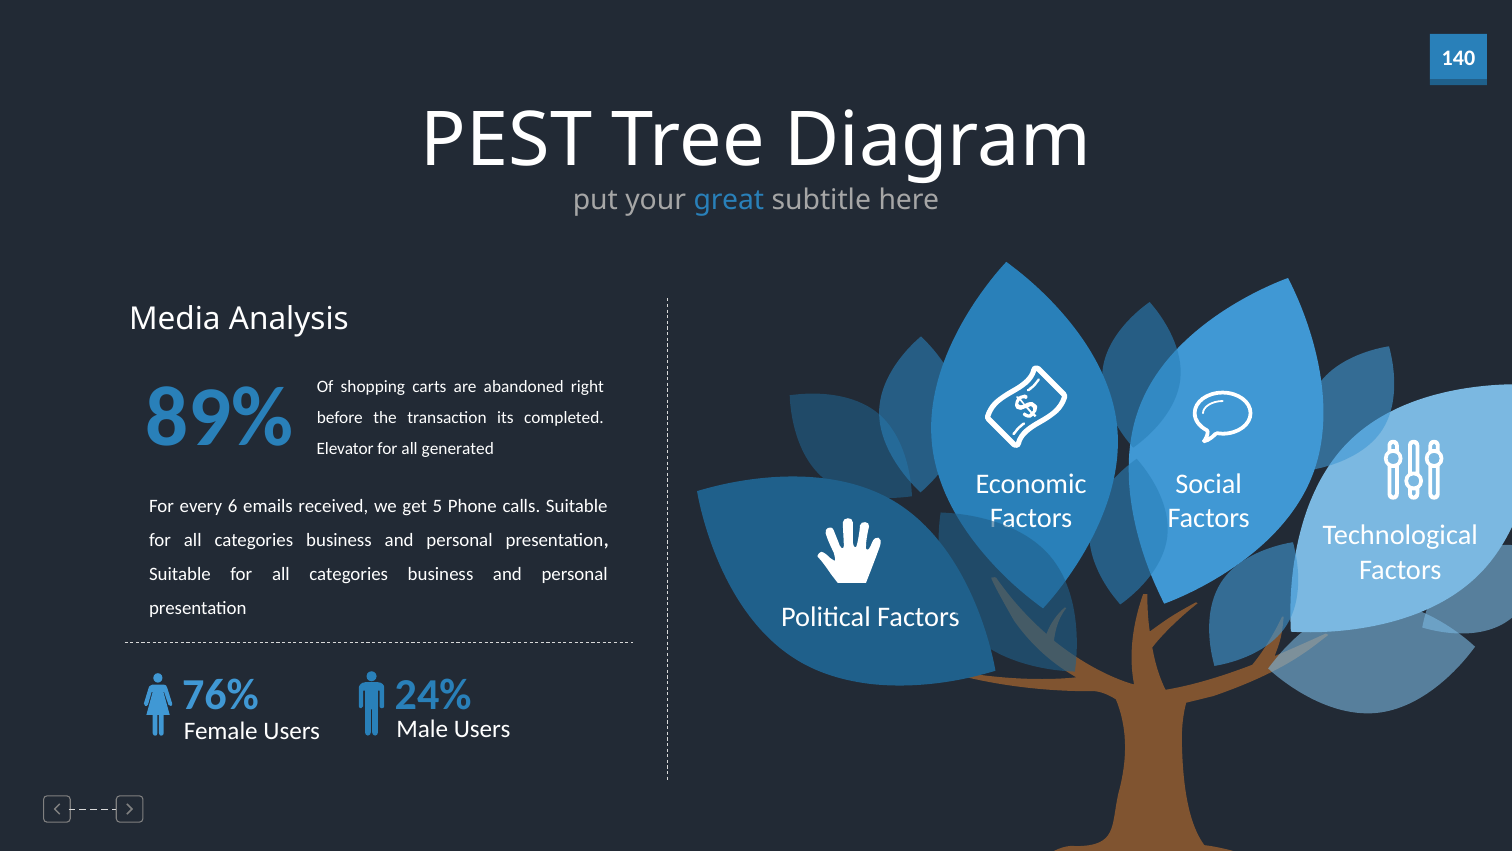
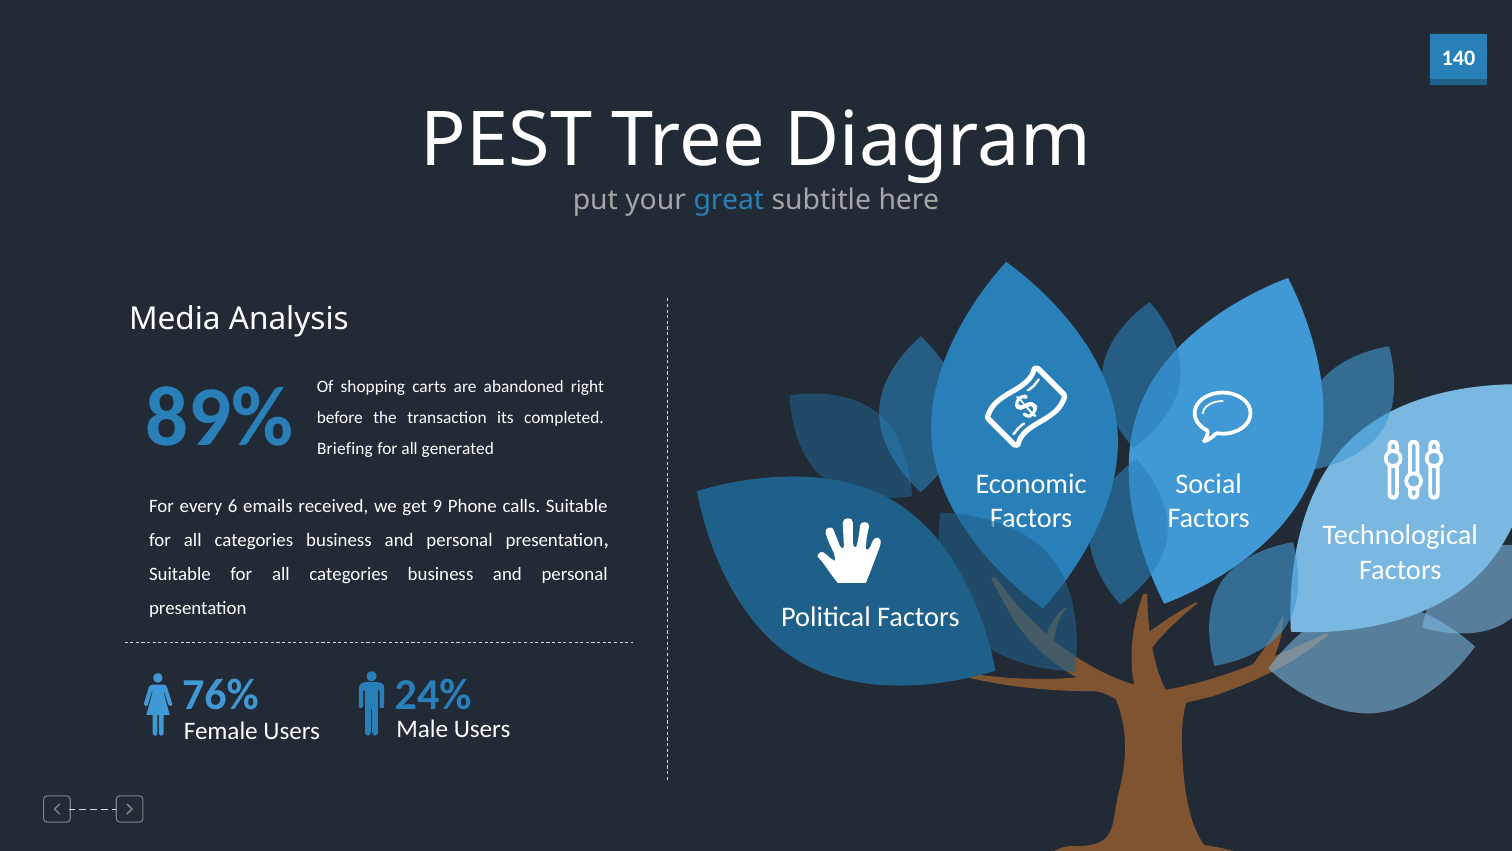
Elevator: Elevator -> Briefing (345, 449)
5: 5 -> 9 (437, 506)
